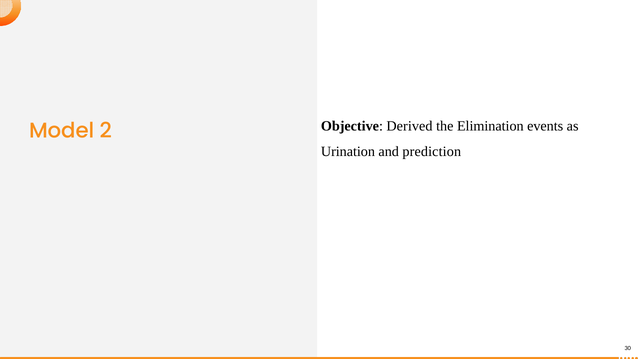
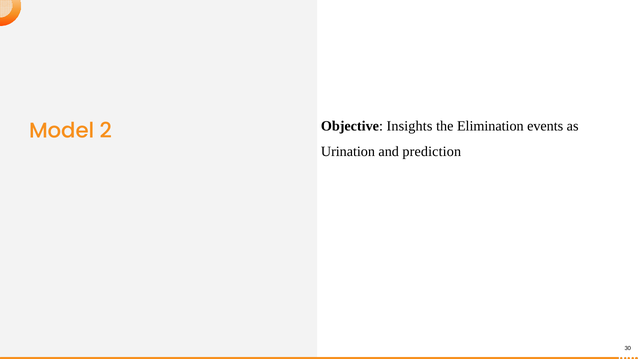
Derived: Derived -> Insights (409, 126)
